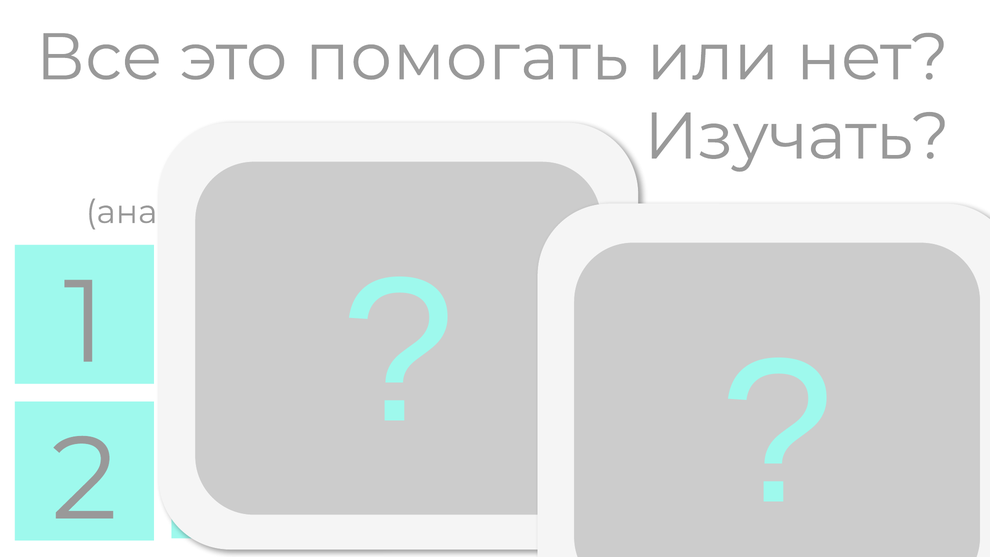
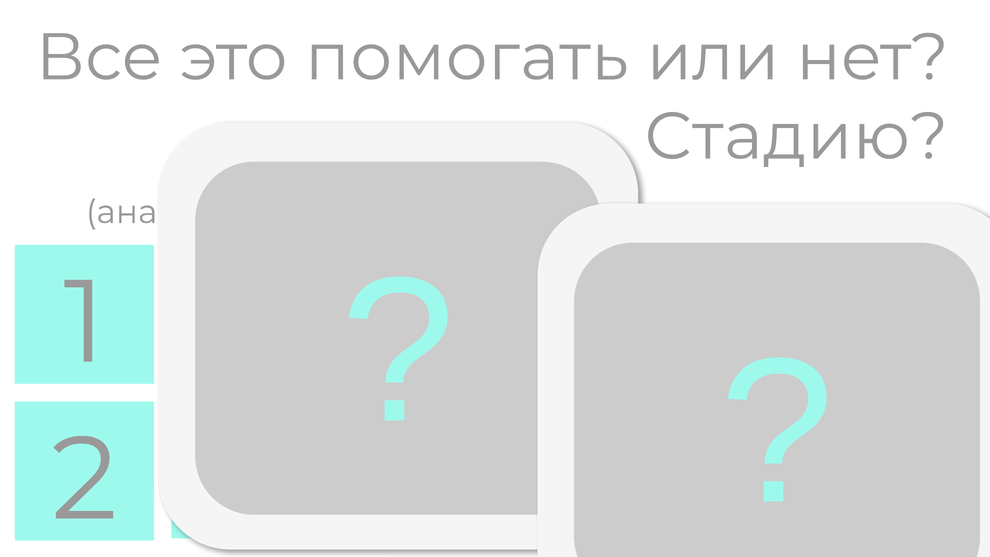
Изучать: Изучать -> Стадию (796, 137)
